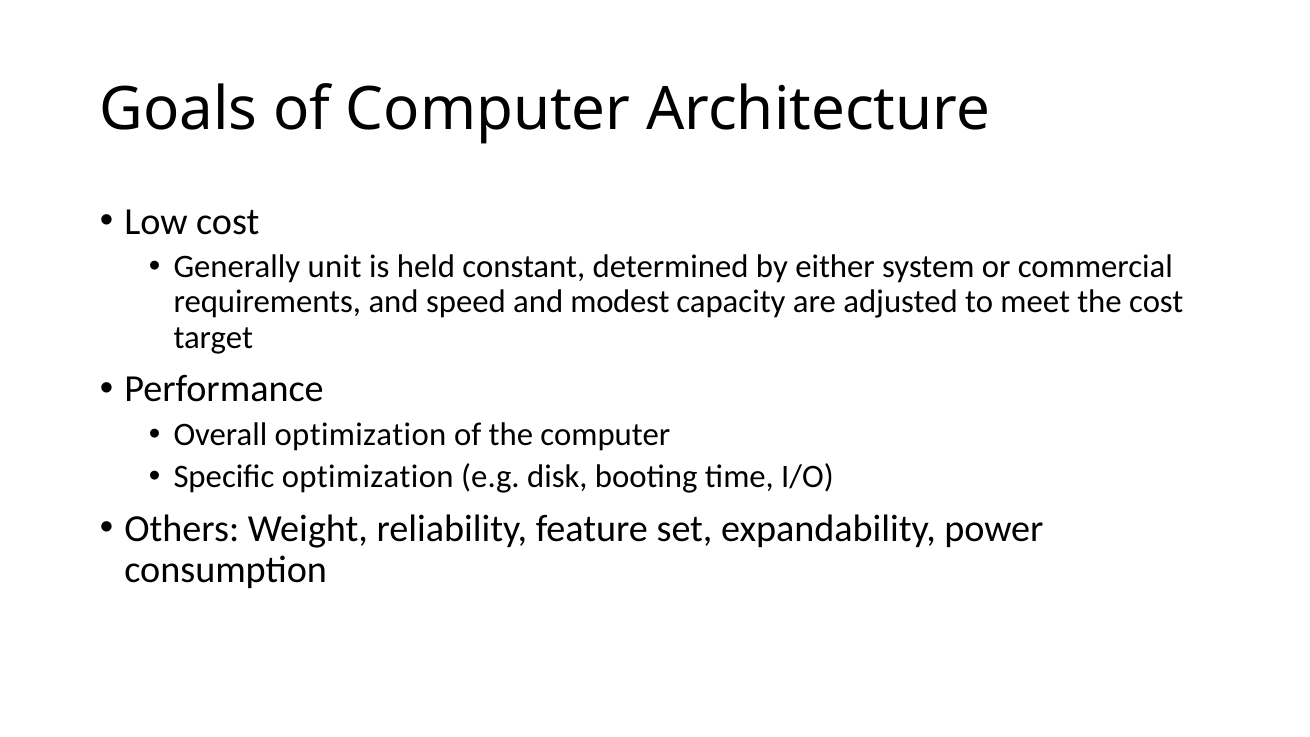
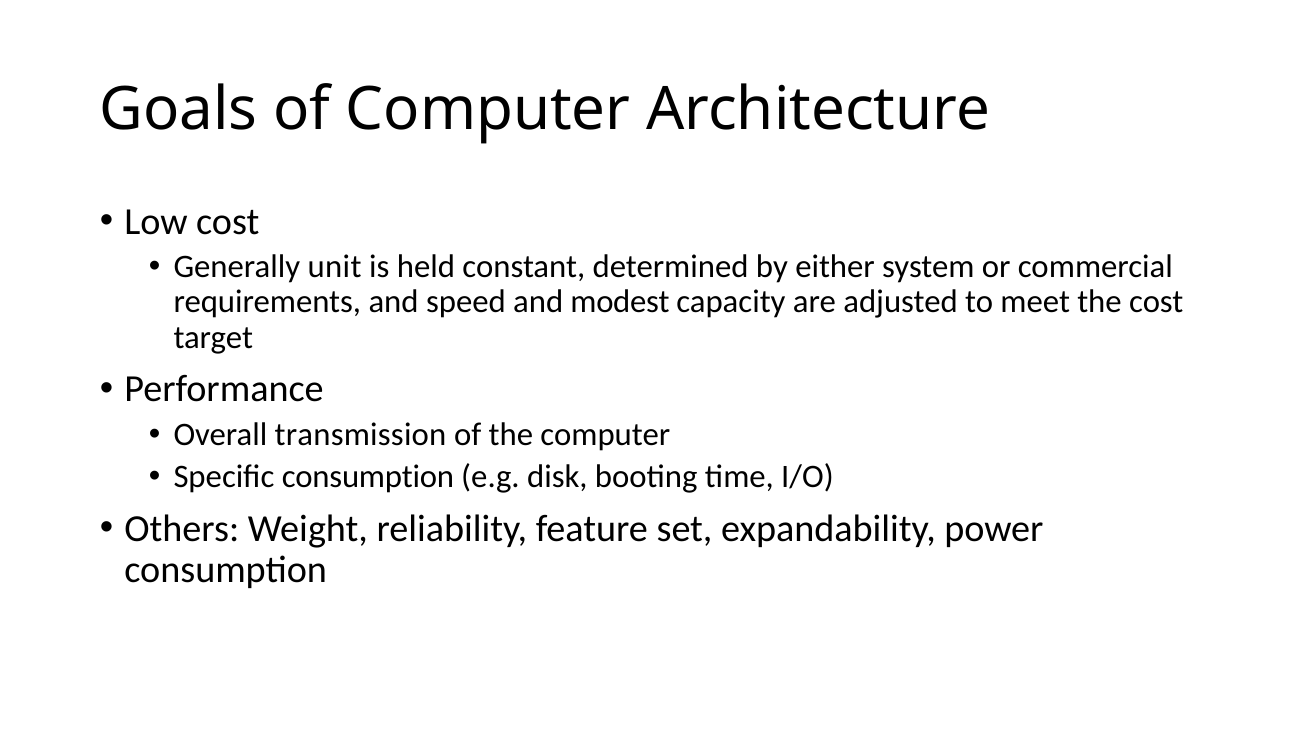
Overall optimization: optimization -> transmission (361, 434)
Specific optimization: optimization -> consumption (368, 477)
